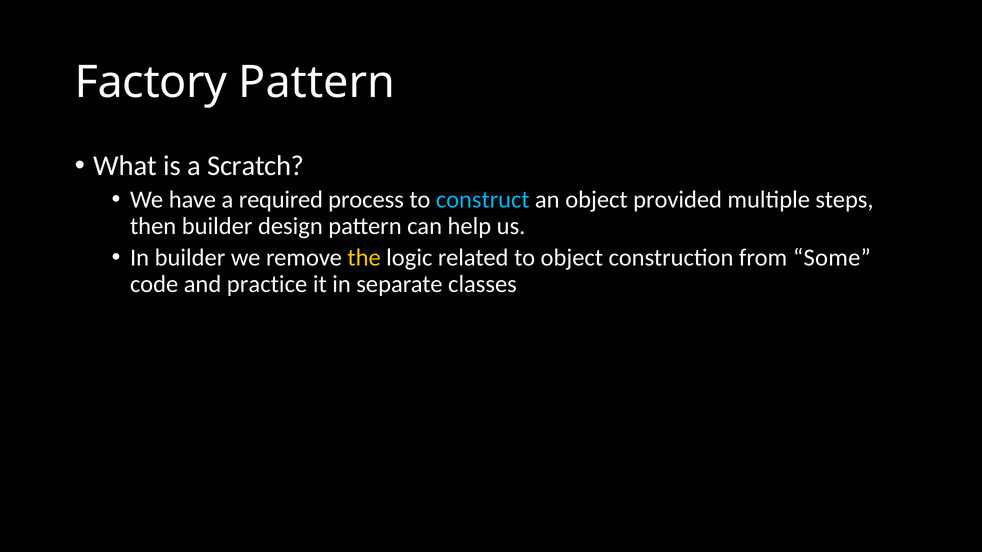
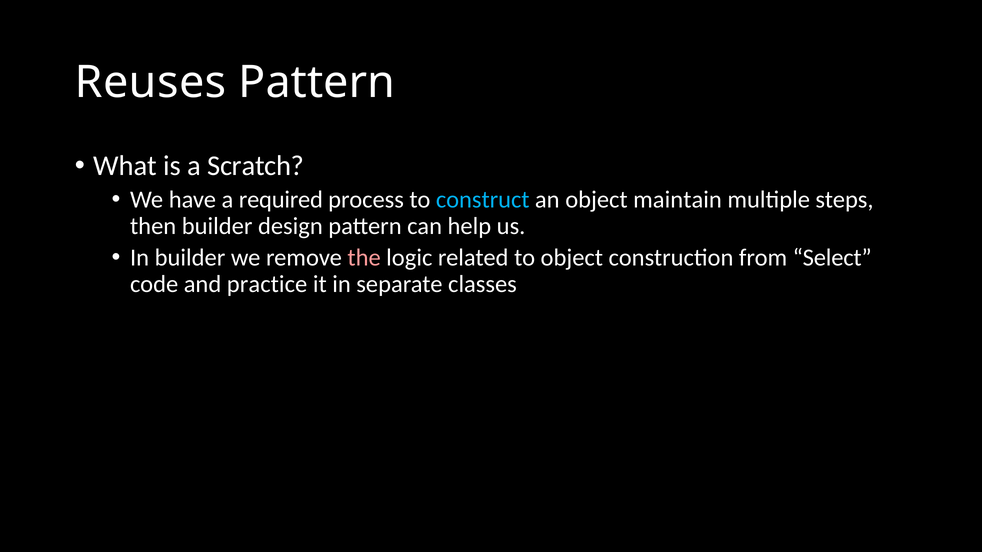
Factory: Factory -> Reuses (151, 82)
provided: provided -> maintain (678, 200)
the colour: yellow -> pink (364, 258)
Some: Some -> Select (832, 258)
